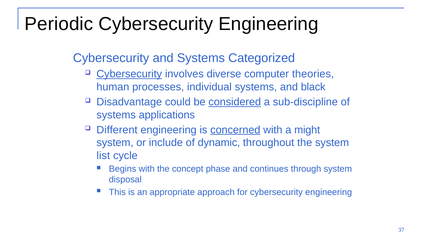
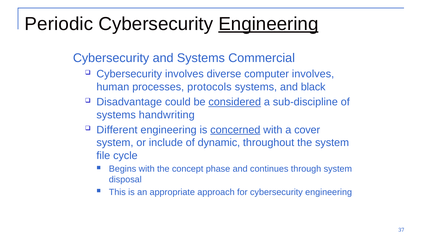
Engineering underline: none -> present (268, 24)
Categorized: Categorized -> Commercial (262, 58)
Cybersecurity underline: present -> none (129, 74)
computer theories: theories -> involves (313, 74)
individual: individual -> protocols (209, 87)
applications: applications -> handwriting (167, 115)
might: might -> cover (307, 130)
list: list -> file (103, 156)
